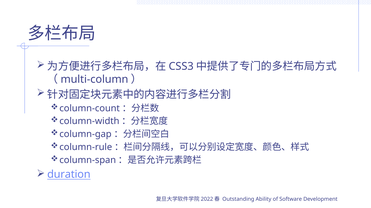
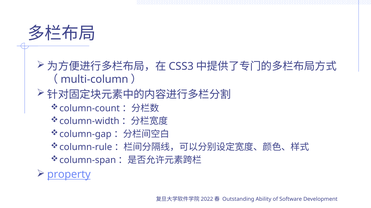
duration: duration -> property (69, 175)
